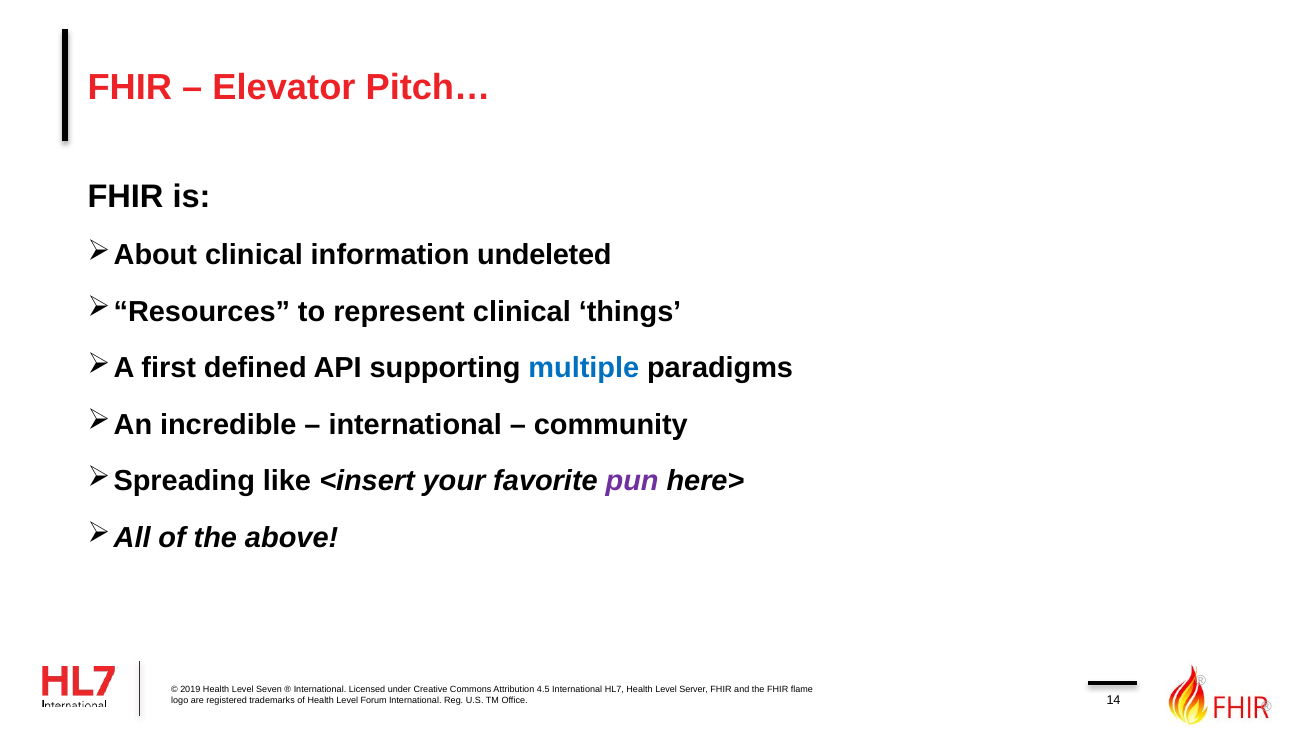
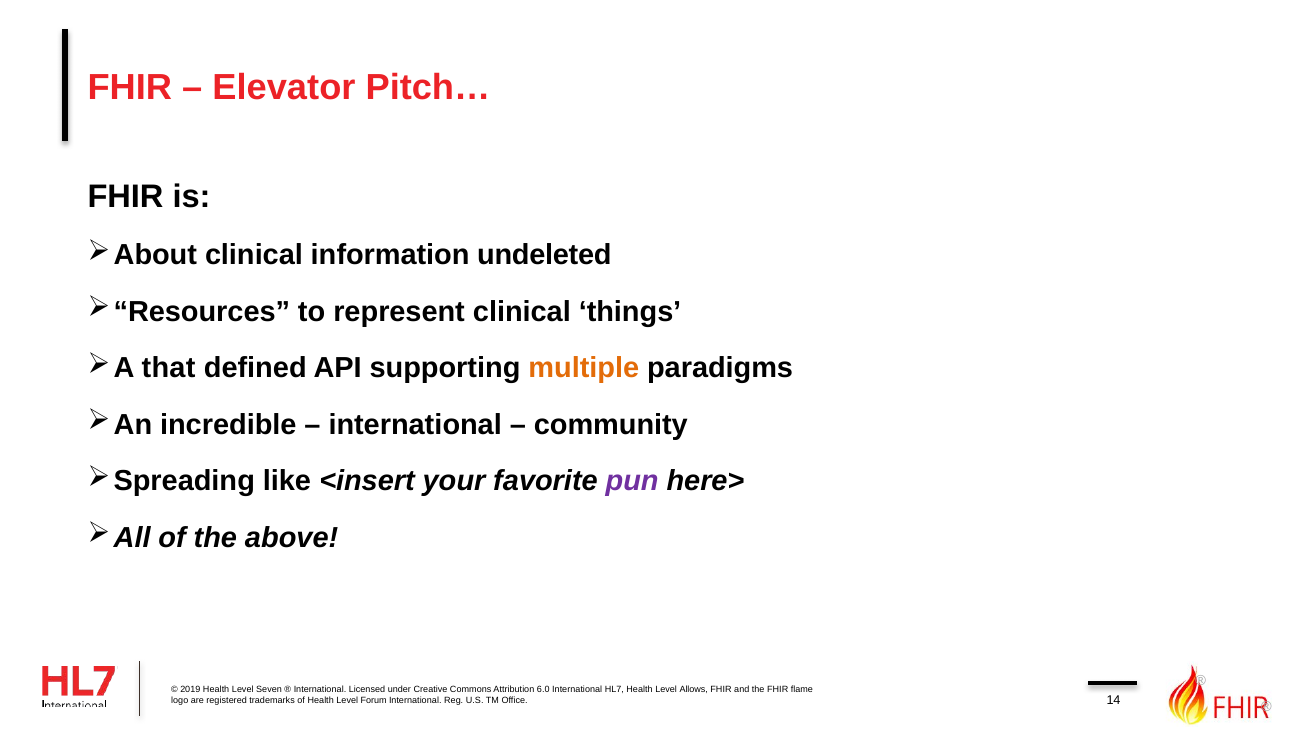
first: first -> that (169, 369)
multiple colour: blue -> orange (584, 369)
4.5: 4.5 -> 6.0 (543, 690)
Server: Server -> Allows (694, 690)
